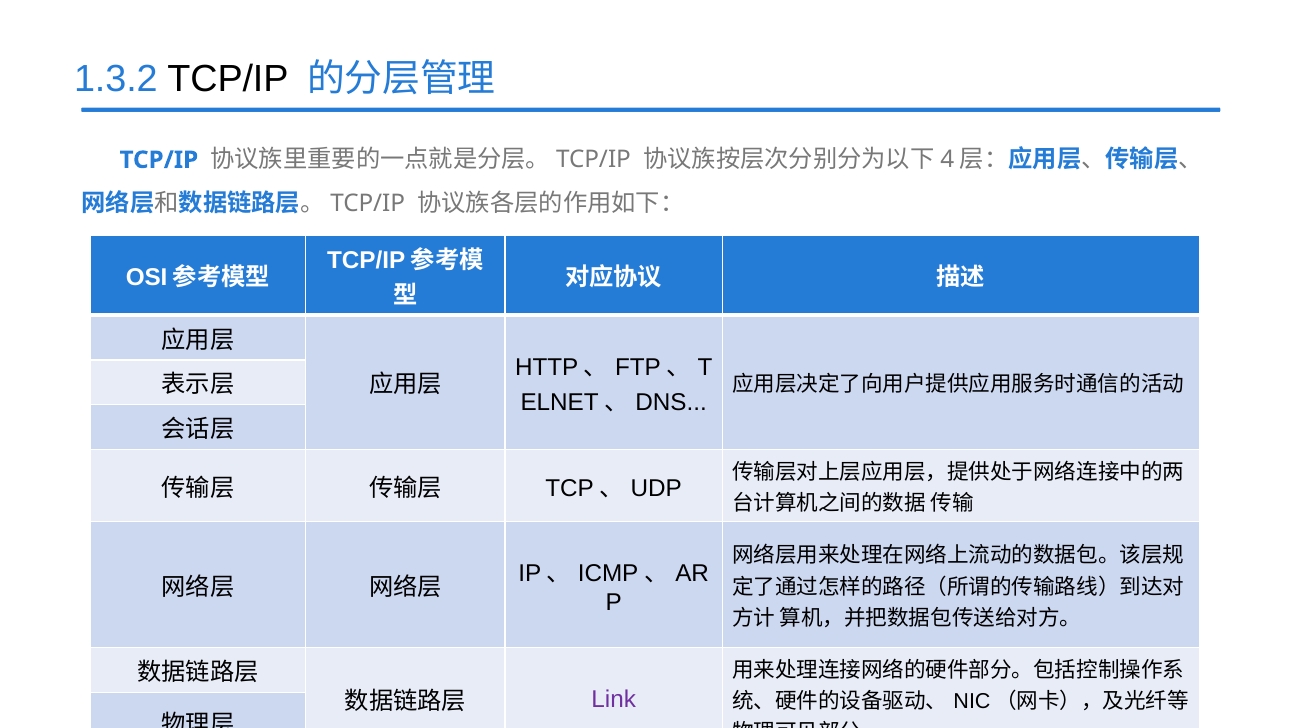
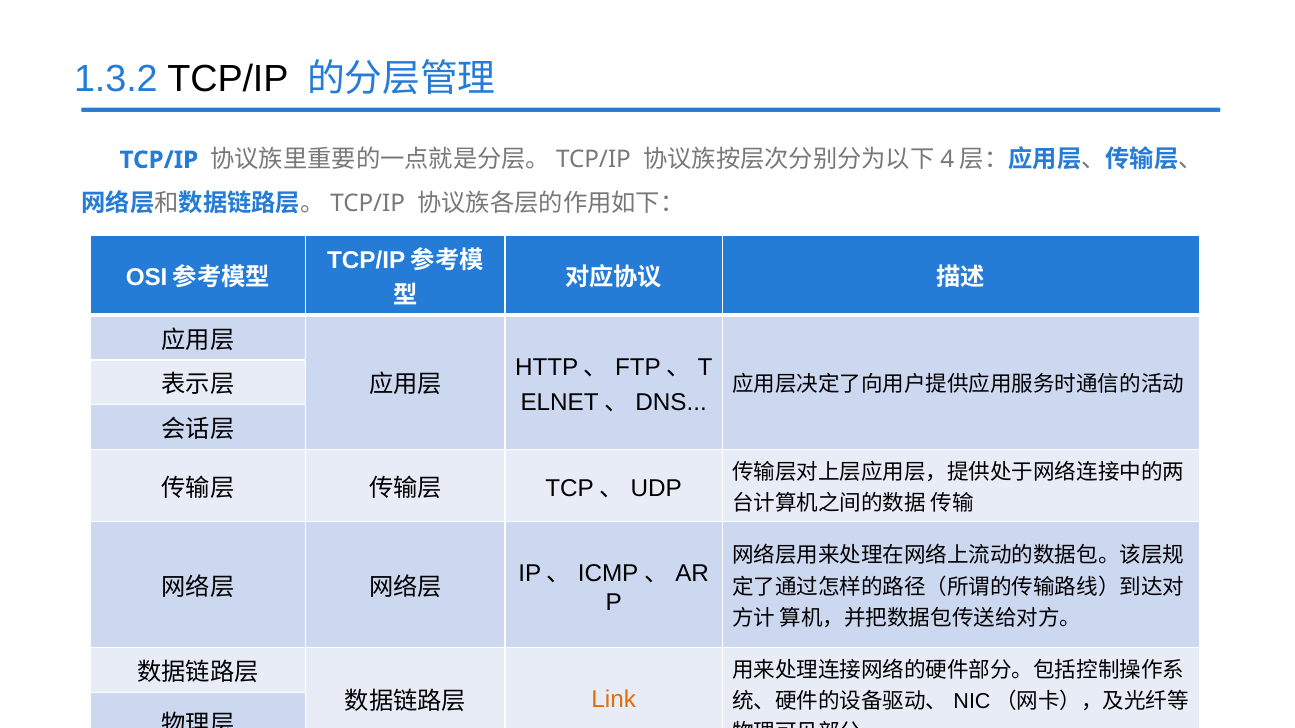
Link colour: purple -> orange (614, 700)
